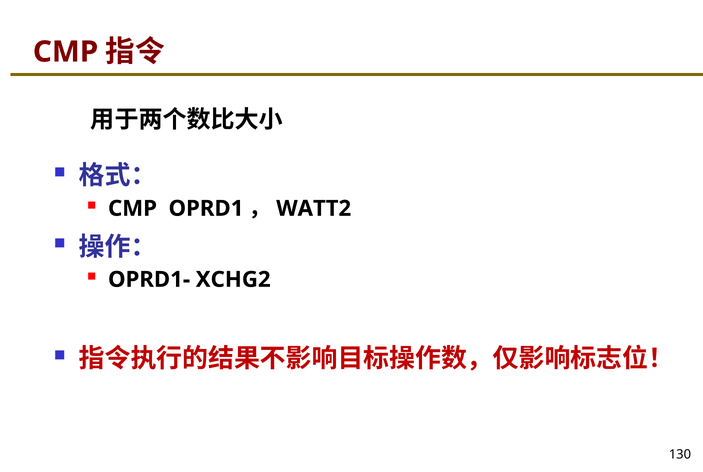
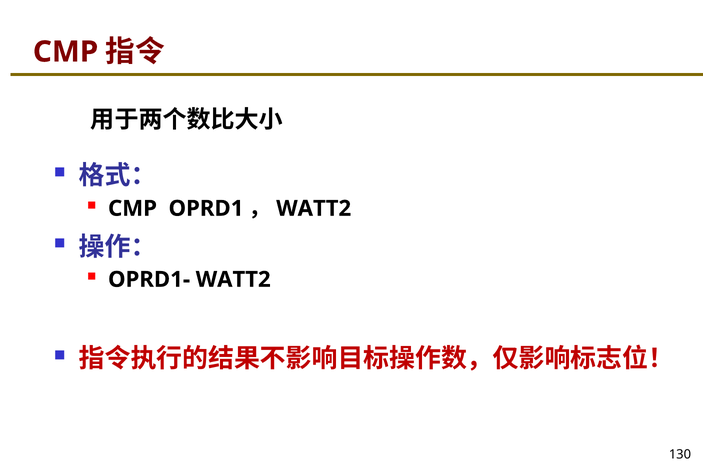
OPRD1- XCHG2: XCHG2 -> WATT2 (233, 280)
